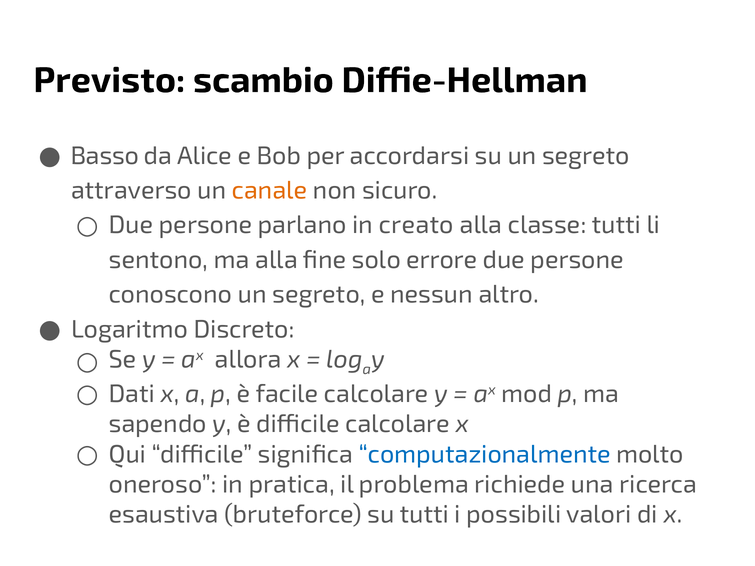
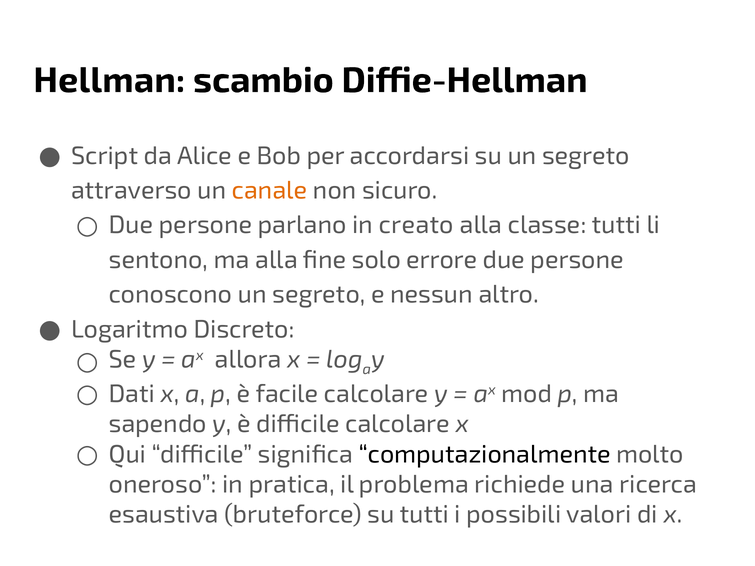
Previsto: Previsto -> Hellman (109, 80)
Basso: Basso -> Script (105, 156)
computazionalmente colour: blue -> black (485, 454)
